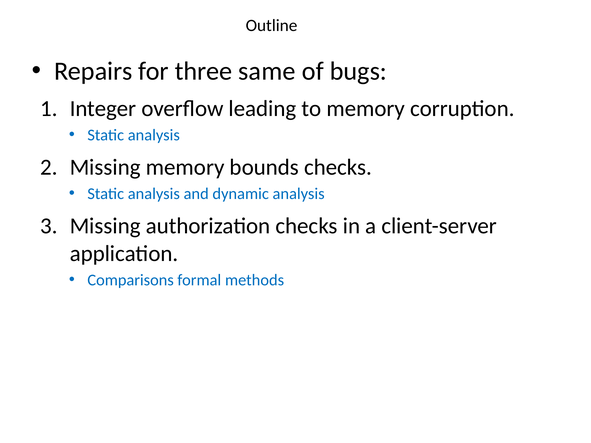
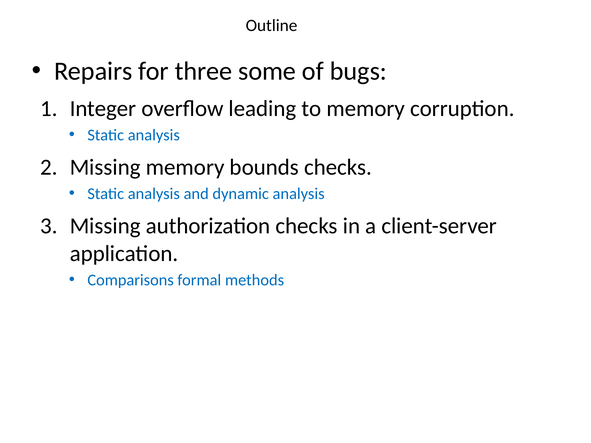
same: same -> some (267, 71)
